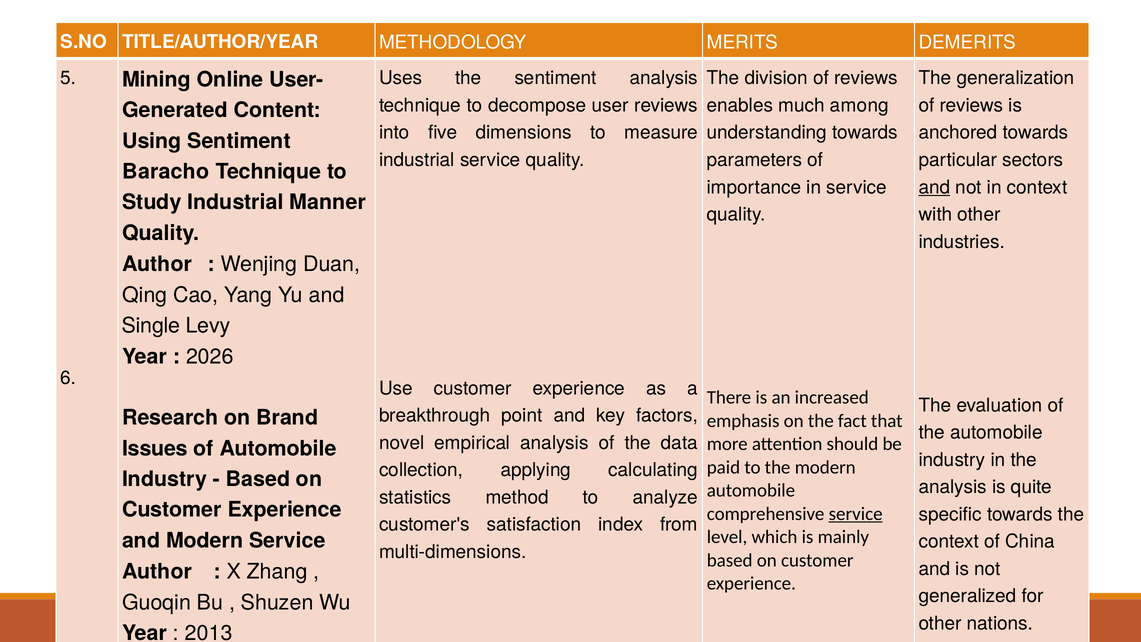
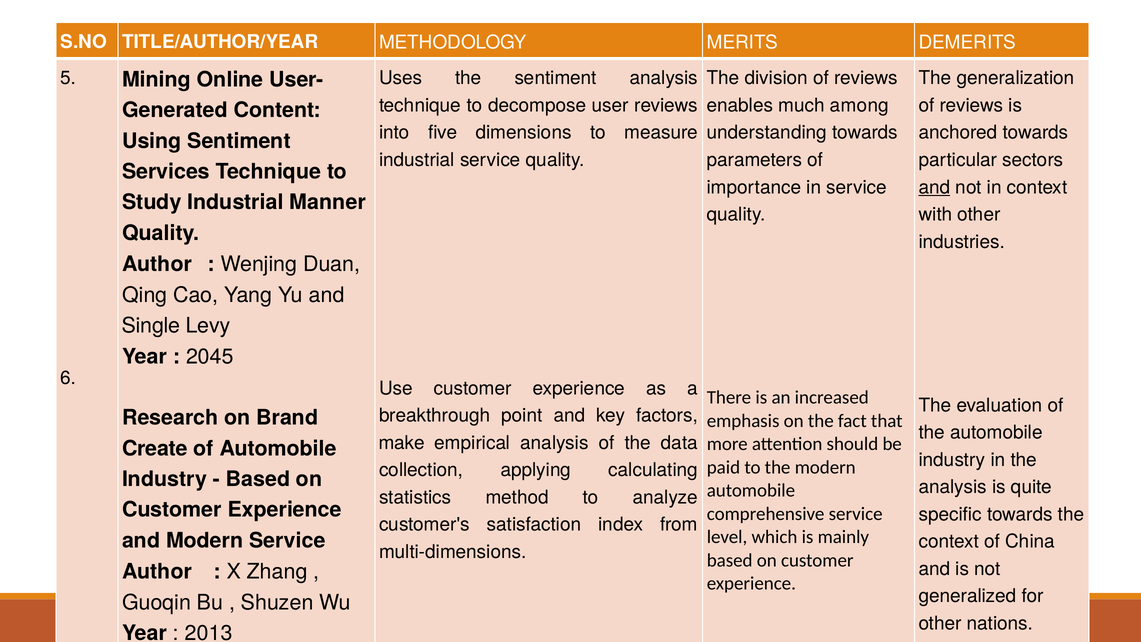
Baracho: Baracho -> Services (166, 172)
2026: 2026 -> 2045 (210, 356)
novel: novel -> make (402, 443)
Issues: Issues -> Create (155, 448)
service underline: present -> none (856, 514)
